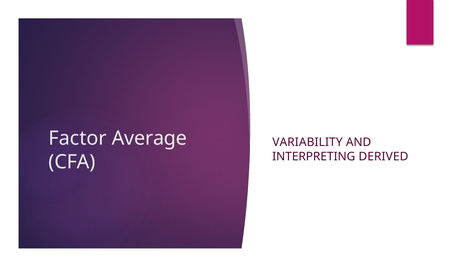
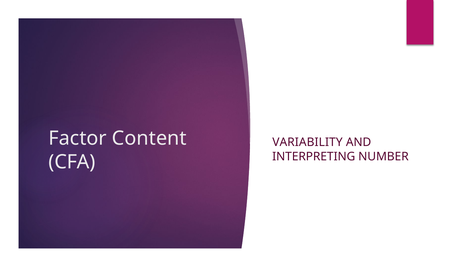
Average: Average -> Content (149, 138)
DERIVED: DERIVED -> NUMBER (384, 157)
